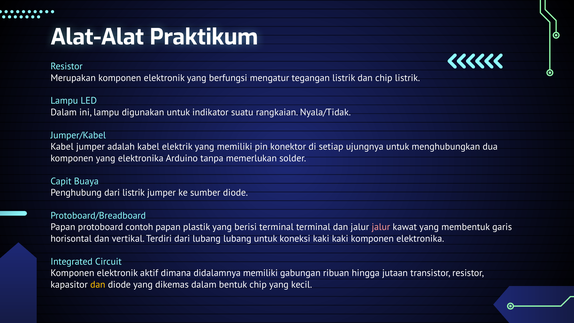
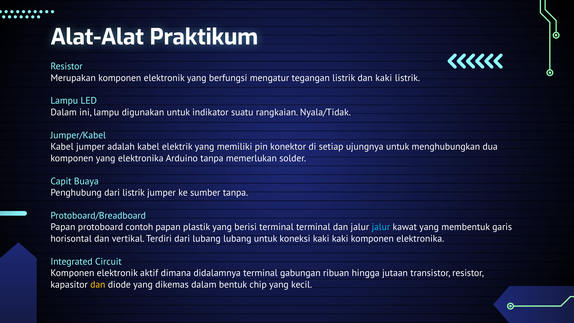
dan chip: chip -> kaki (384, 78)
sumber diode: diode -> tanpa (235, 193)
jalur colour: pink -> light blue (381, 227)
didalamnya memiliki: memiliki -> terminal (260, 273)
